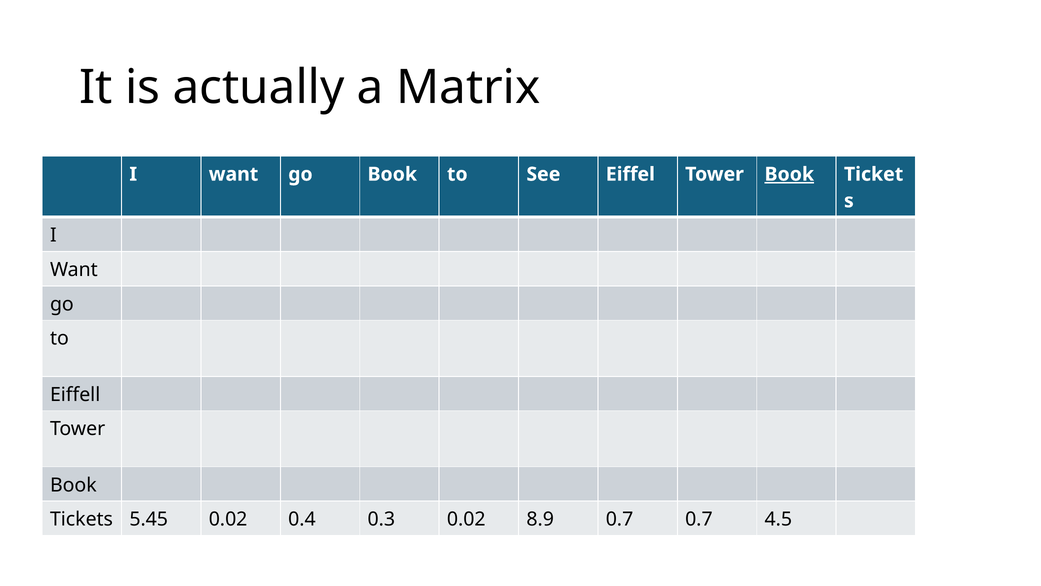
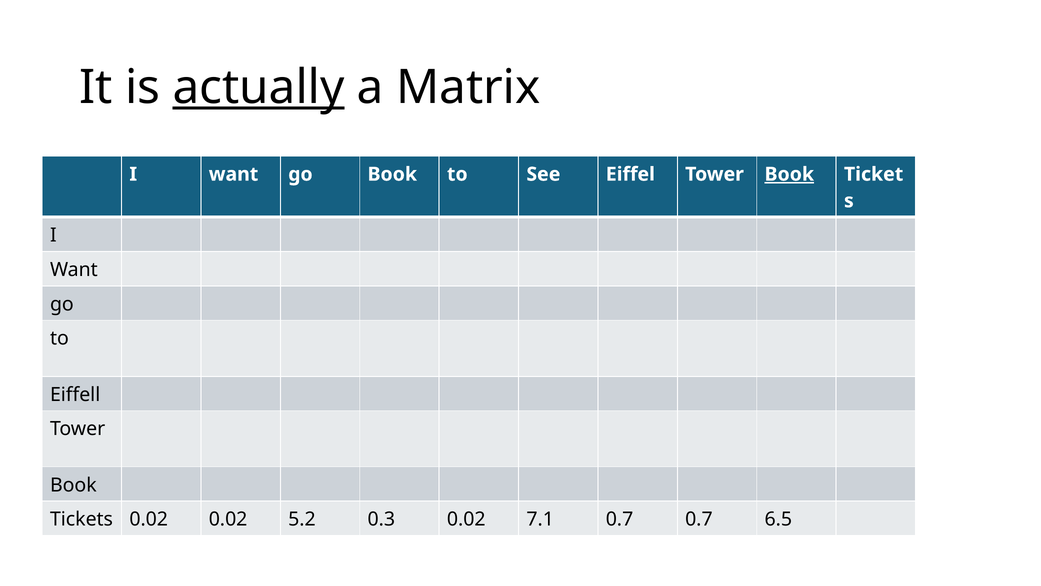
actually underline: none -> present (259, 87)
Tickets 5.45: 5.45 -> 0.02 (149, 519)
0.4: 0.4 -> 5.2 (302, 519)
8.9: 8.9 -> 7.1 (540, 519)
4.5: 4.5 -> 6.5 (778, 519)
